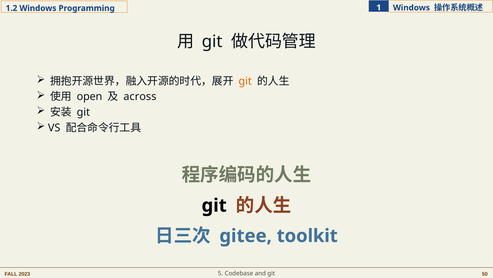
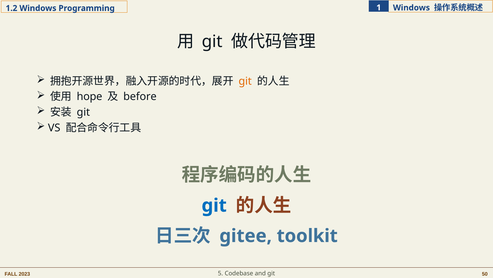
open: open -> hope (90, 96)
across: across -> before (140, 96)
git colour: black -> blue (214, 205)
